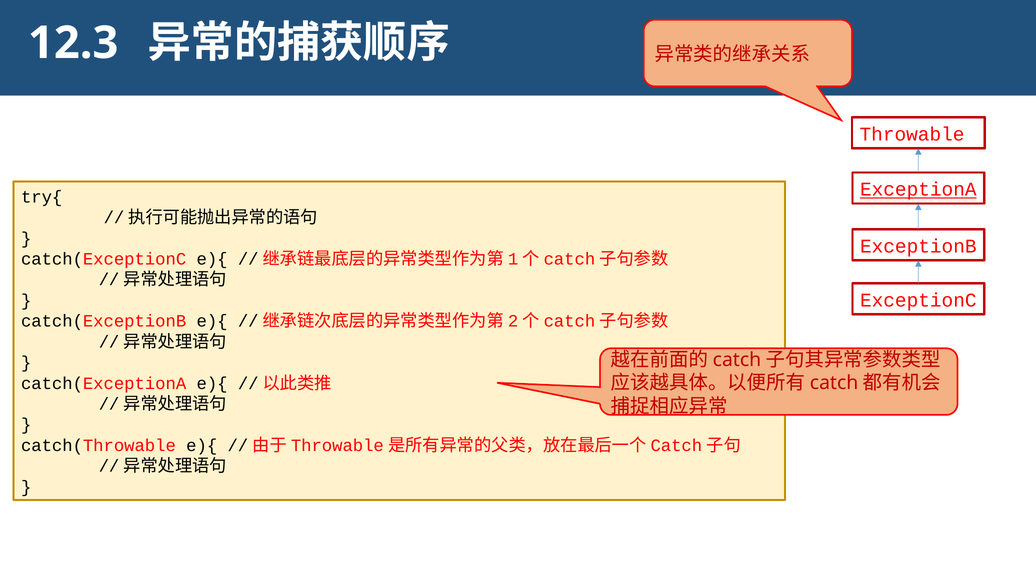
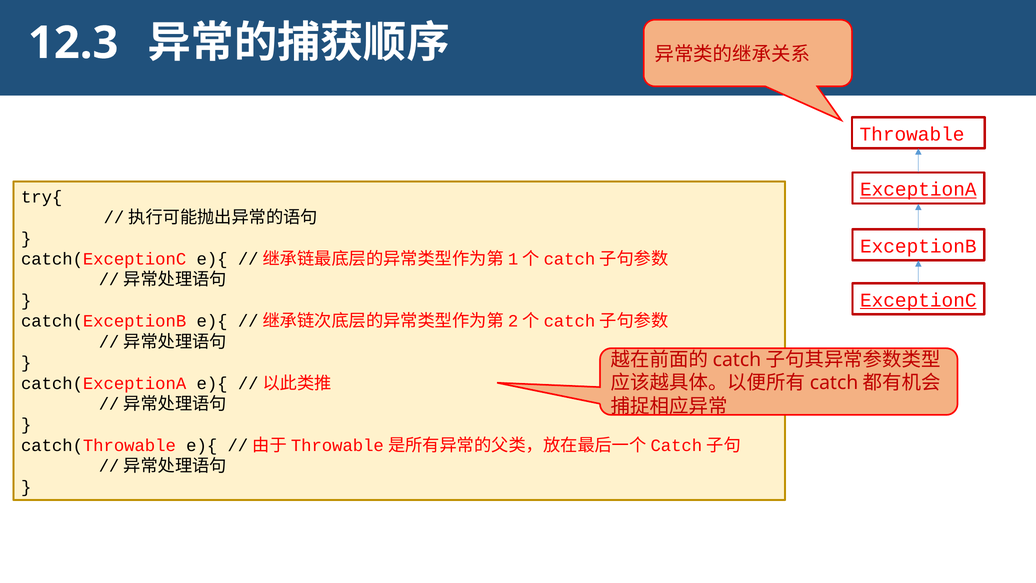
ExceptionC underline: none -> present (918, 300)
